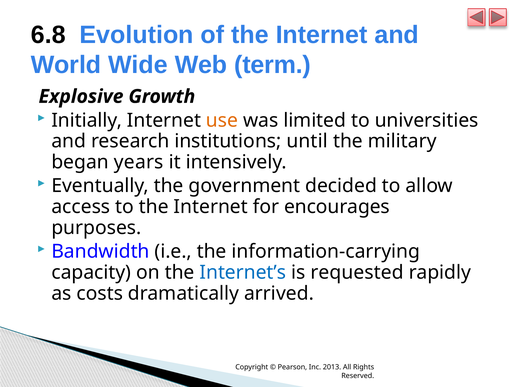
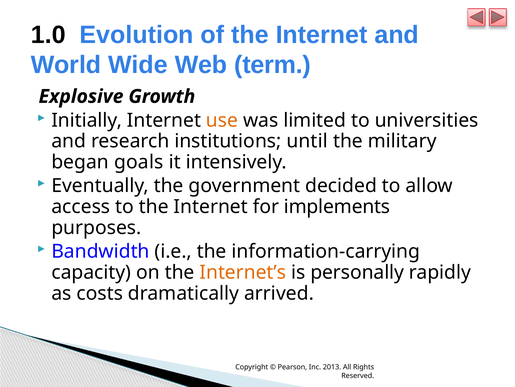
6.8: 6.8 -> 1.0 (48, 35)
years: years -> goals (139, 162)
encourages: encourages -> implements (337, 206)
Internet’s colour: blue -> orange (243, 272)
requested: requested -> personally (357, 272)
